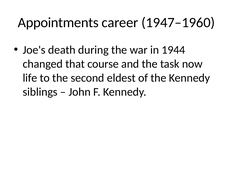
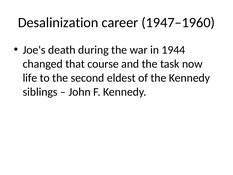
Appointments: Appointments -> Desalinization (58, 23)
